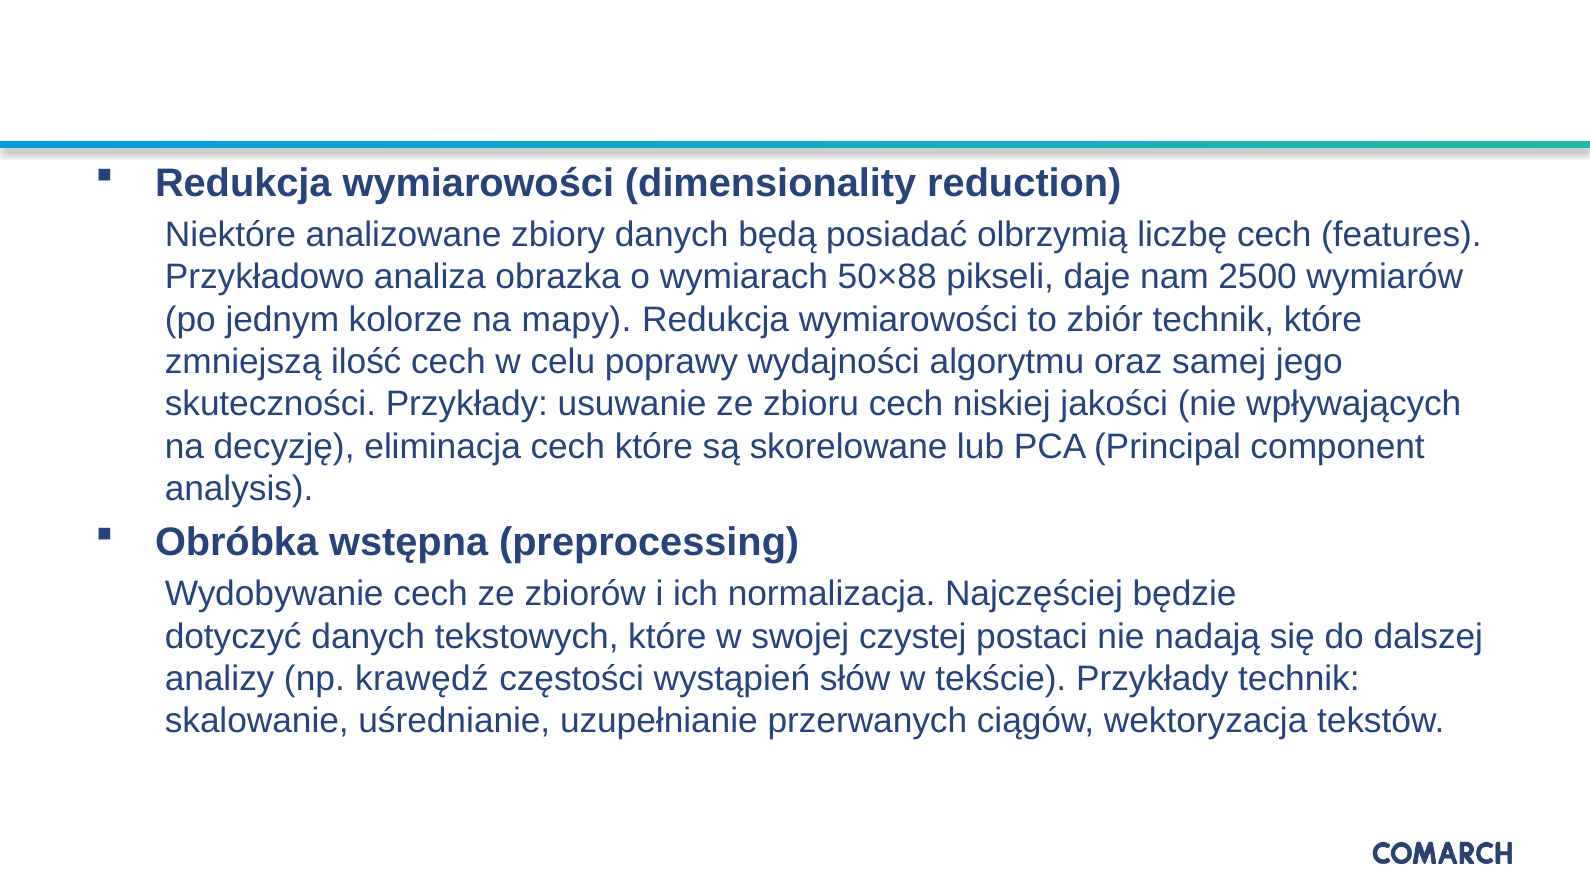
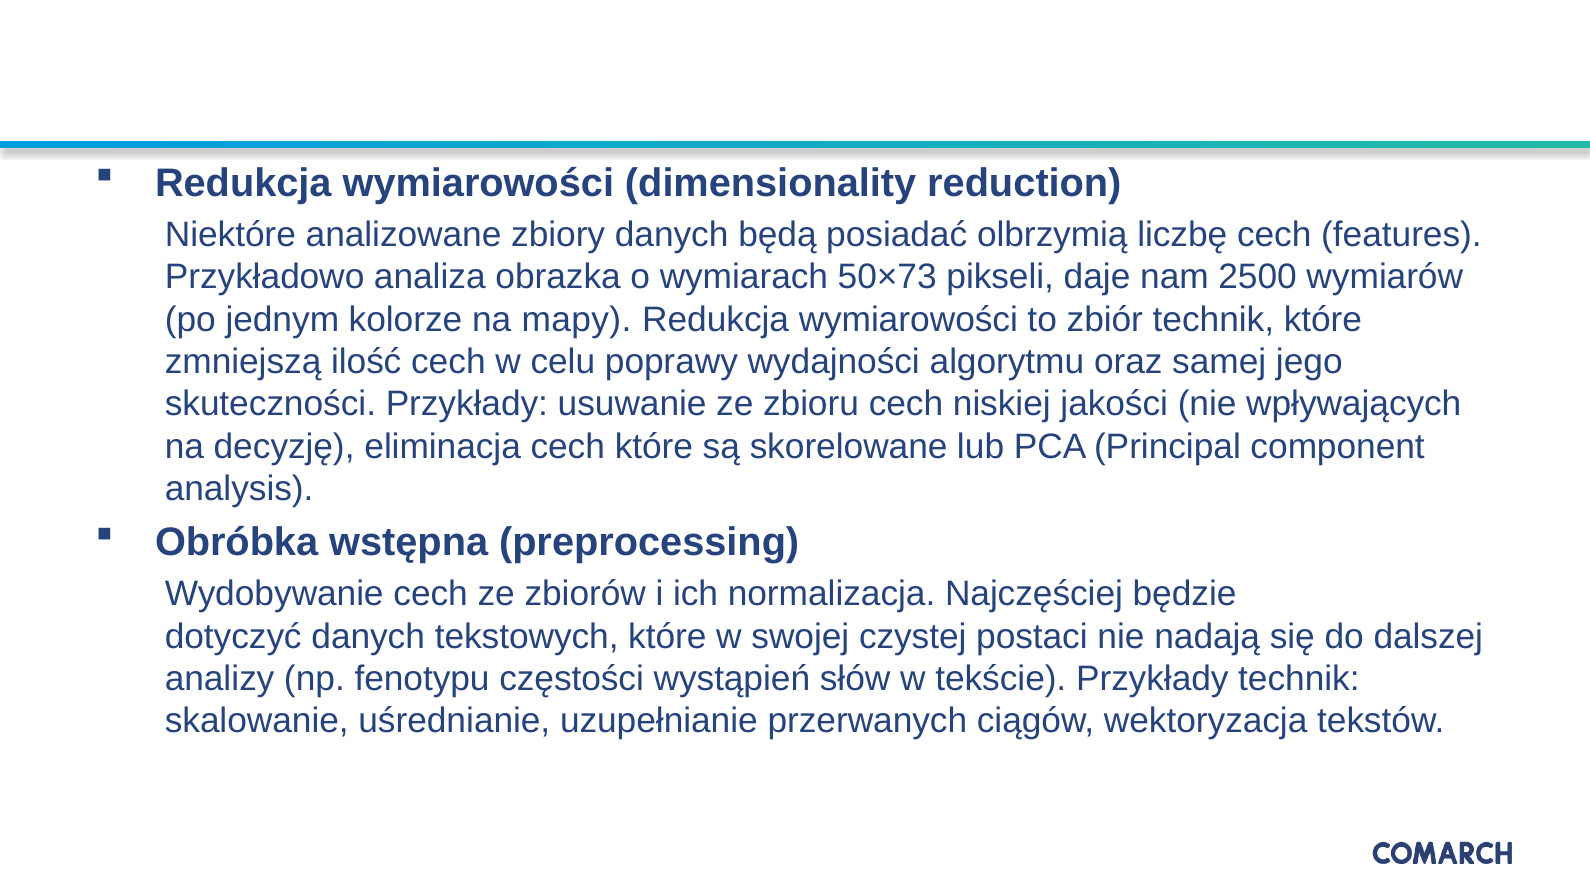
50×88: 50×88 -> 50×73 (887, 277)
krawędź: krawędź -> fenotypu (422, 678)
